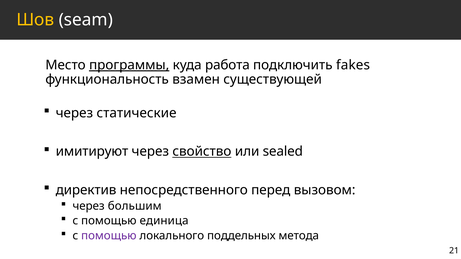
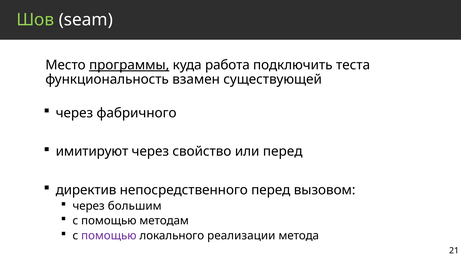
Шов colour: yellow -> light green (35, 20)
fakes: fakes -> теста (353, 65)
статические: статические -> фабричного (137, 113)
свойство underline: present -> none (202, 152)
или sealed: sealed -> перед (283, 152)
единица: единица -> методам (164, 221)
поддельных: поддельных -> реализации (241, 236)
